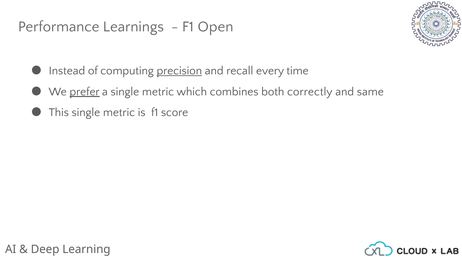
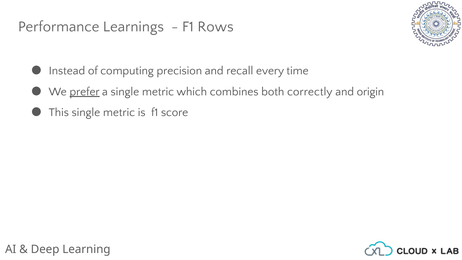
Open: Open -> Rows (216, 27)
precision underline: present -> none (179, 71)
same: same -> origin (370, 91)
